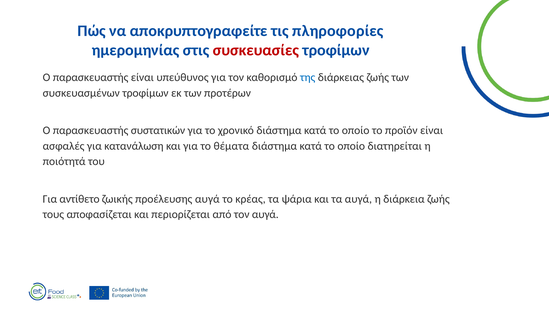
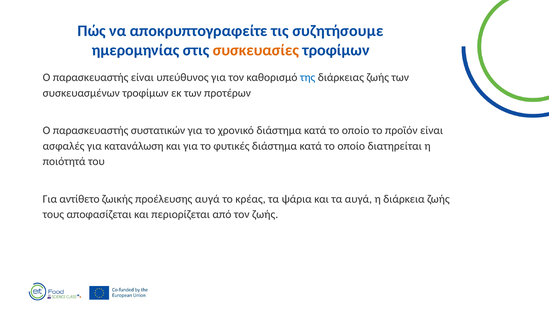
πληροφορίες: πληροφορίες -> συζητήσουμε (338, 31)
συσκευασίες colour: red -> orange (256, 50)
θέματα: θέματα -> φυτικές (231, 146)
τον αυγά: αυγά -> ζωής (265, 214)
